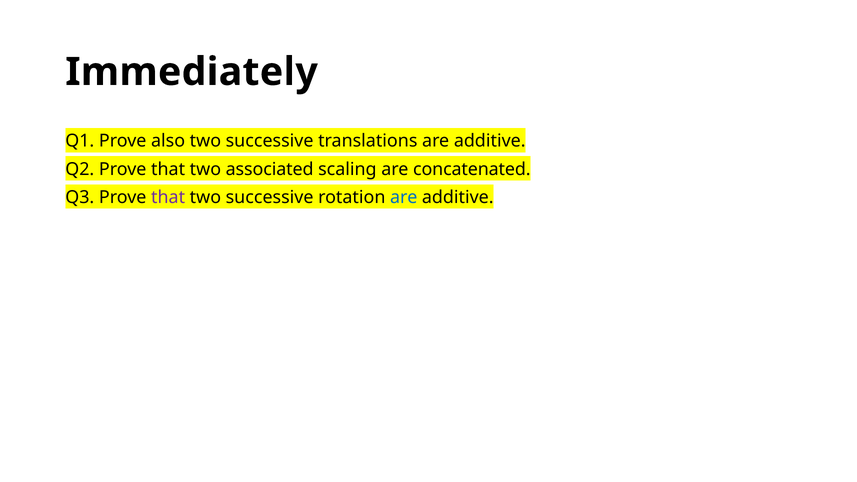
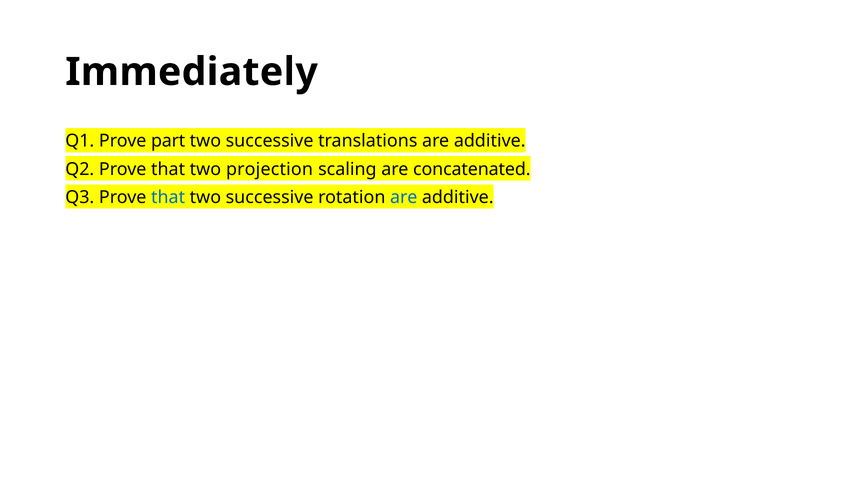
also: also -> part (168, 141)
associated: associated -> projection (269, 169)
that colour: purple -> blue (168, 198)
